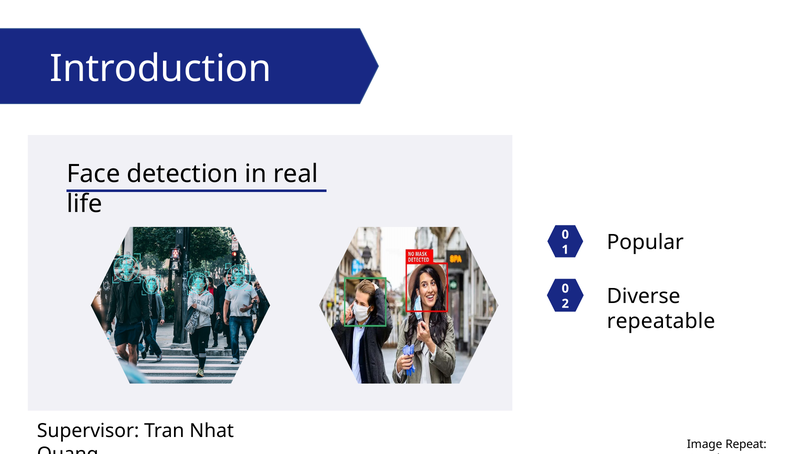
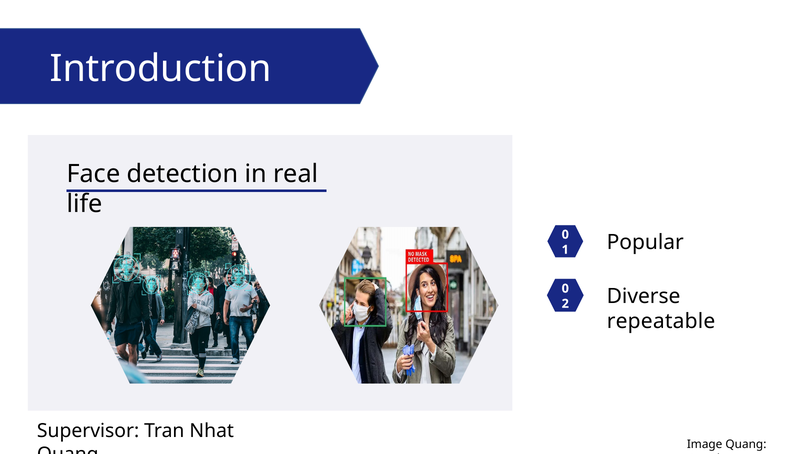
Image Repeat: Repeat -> Quang (746, 444)
